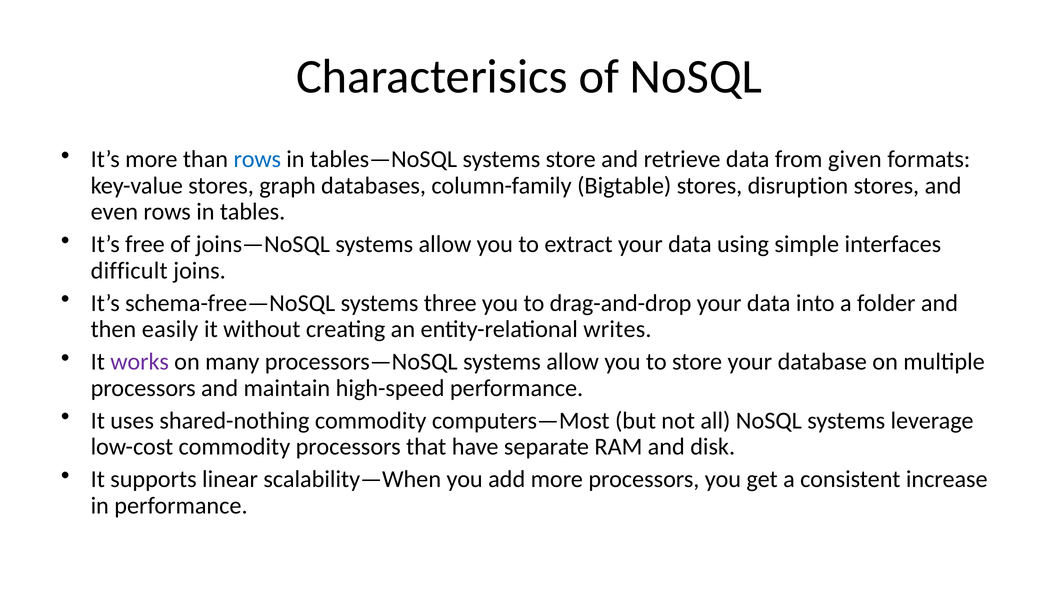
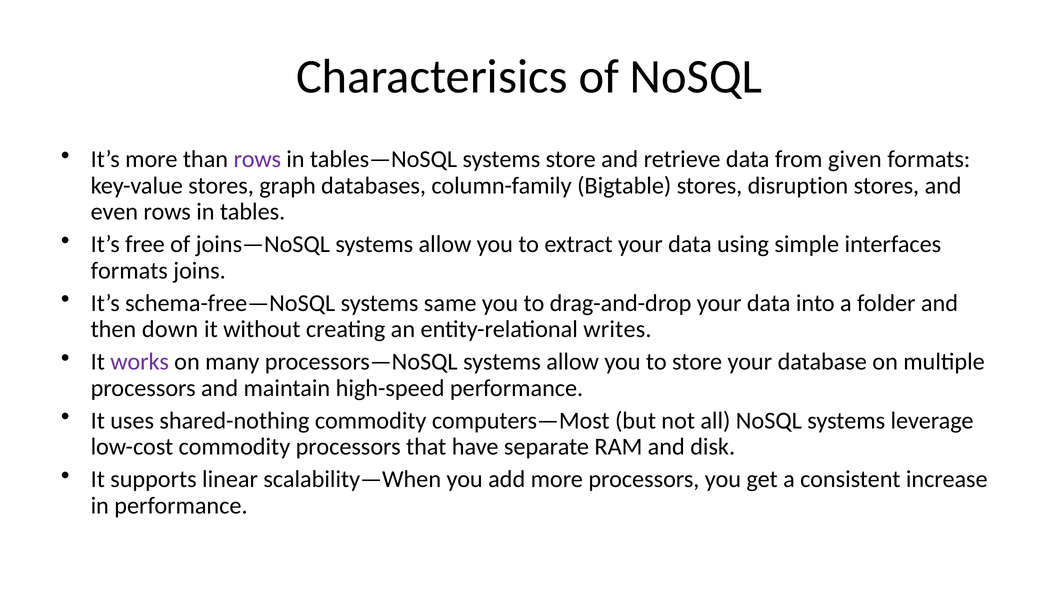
rows colour: blue -> purple (257, 159)
difficult: difficult -> formats (129, 270)
three: three -> same (450, 303)
easily: easily -> down (170, 329)
